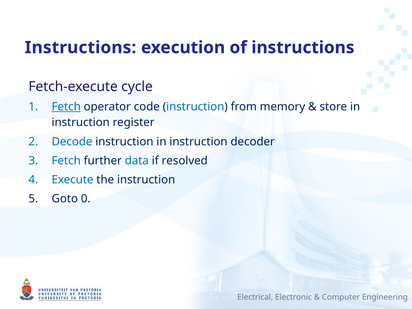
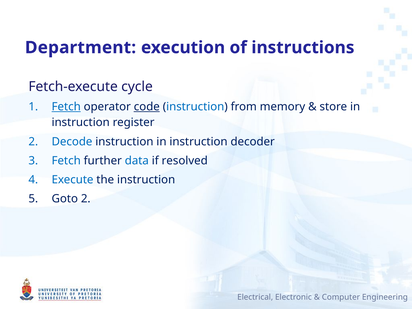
Instructions: Instructions -> Department (81, 48)
code underline: none -> present (147, 107)
Goto 0: 0 -> 2 (86, 199)
